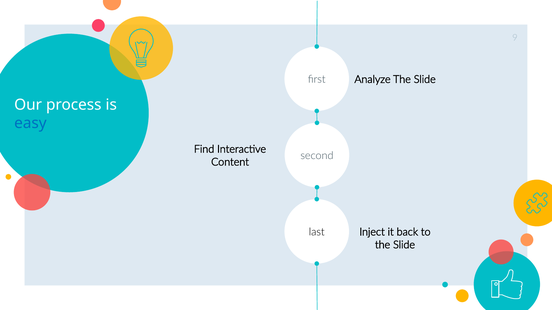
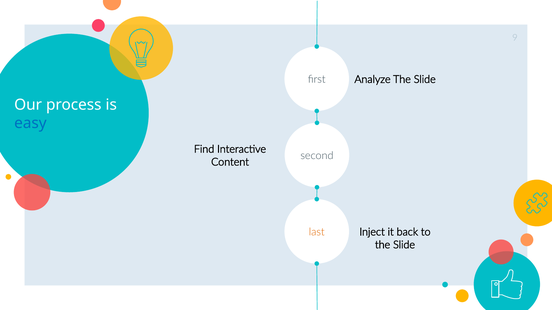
last colour: black -> orange (317, 232)
